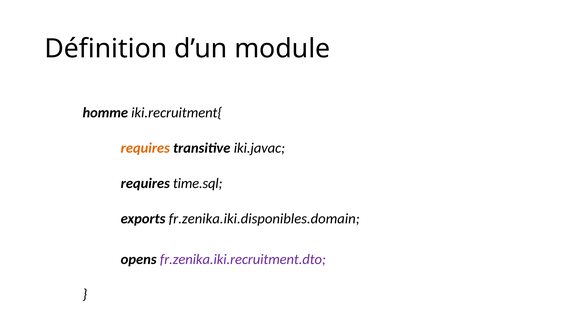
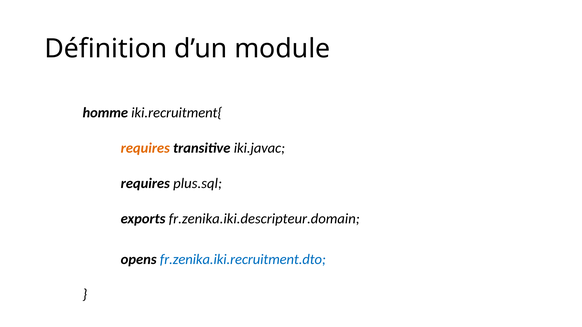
time.sql: time.sql -> plus.sql (198, 184)
fr.zenika.iki.disponibles.domain: fr.zenika.iki.disponibles.domain -> fr.zenika.iki.descripteur.domain (264, 219)
fr.zenika.iki.recruitment.dto colour: purple -> blue (243, 260)
